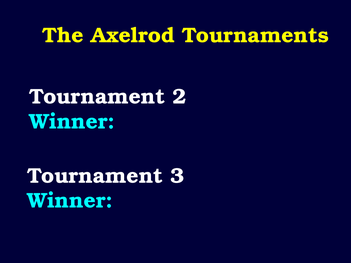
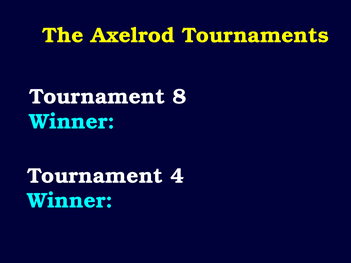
2: 2 -> 8 (179, 97)
3: 3 -> 4 (177, 176)
